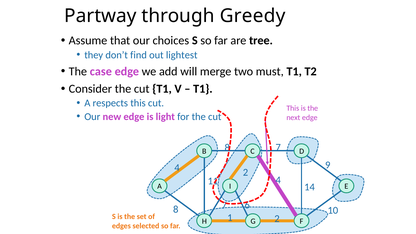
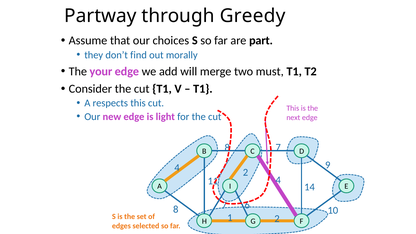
tree: tree -> part (261, 41)
lightest: lightest -> morally (182, 55)
case: case -> your (101, 71)
